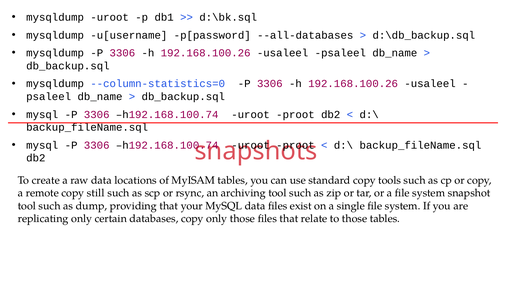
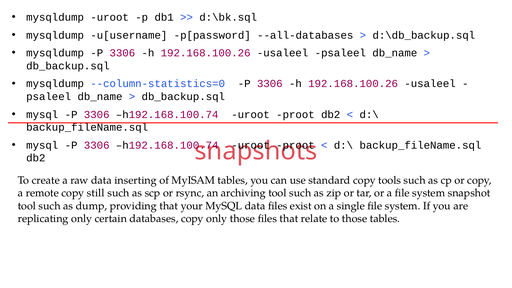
locations: locations -> inserting (136, 180)
